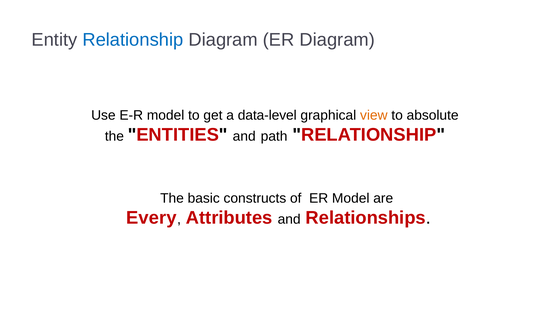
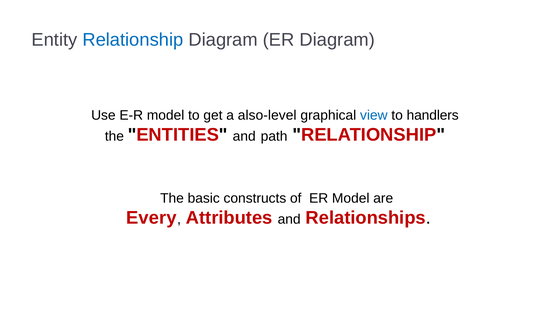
data-level: data-level -> also-level (267, 115)
view colour: orange -> blue (374, 115)
absolute: absolute -> handlers (433, 115)
